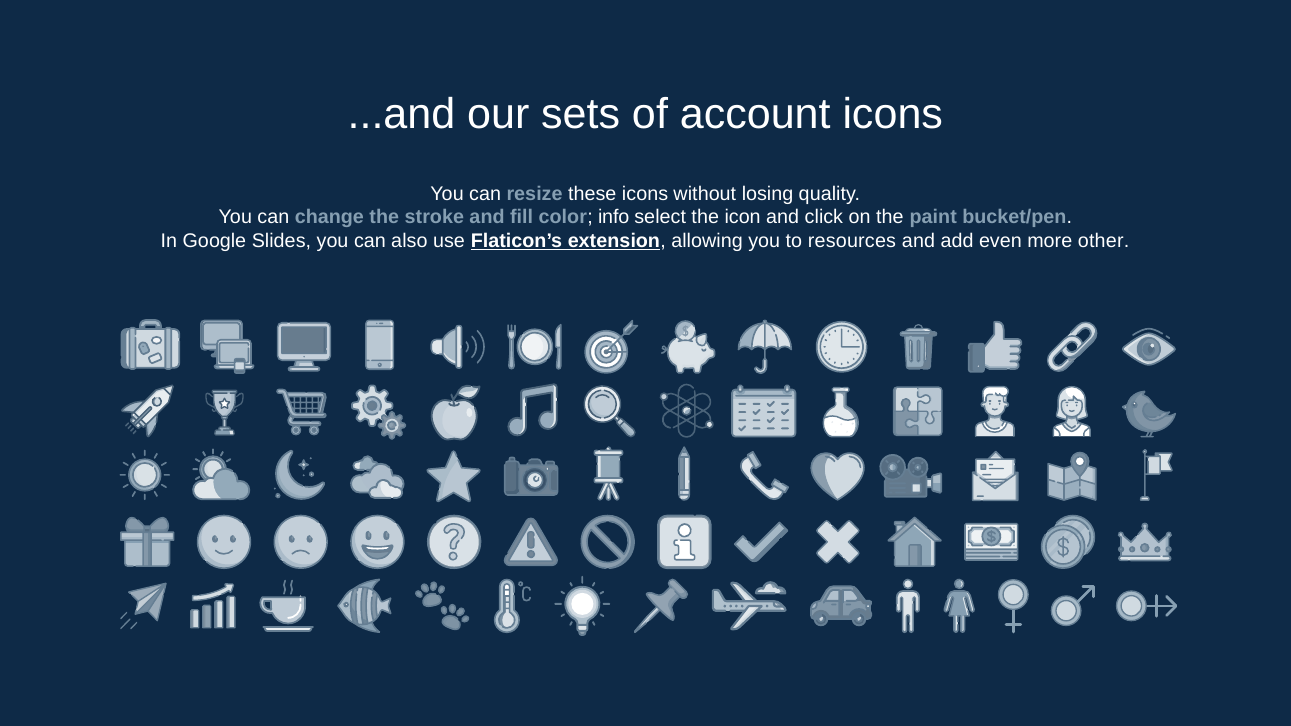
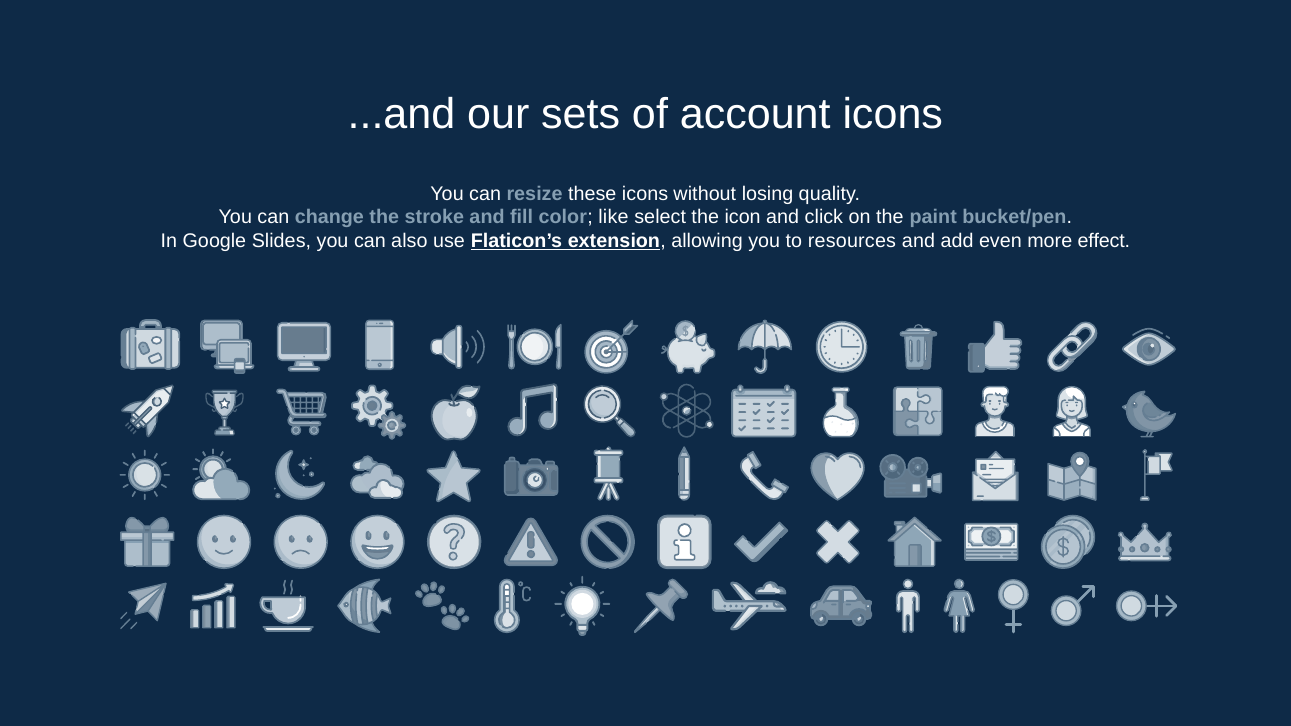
info: info -> like (613, 218)
other: other -> effect (1104, 241)
